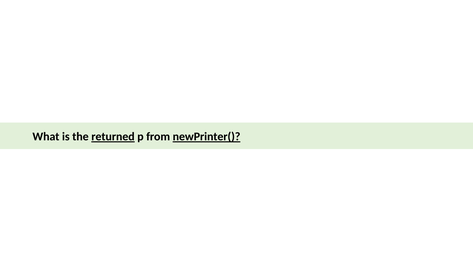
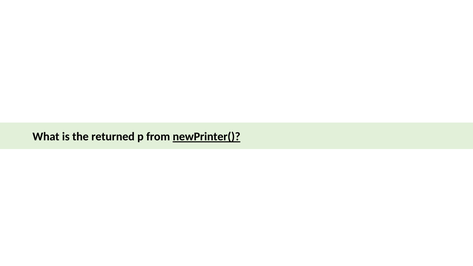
returned underline: present -> none (113, 137)
